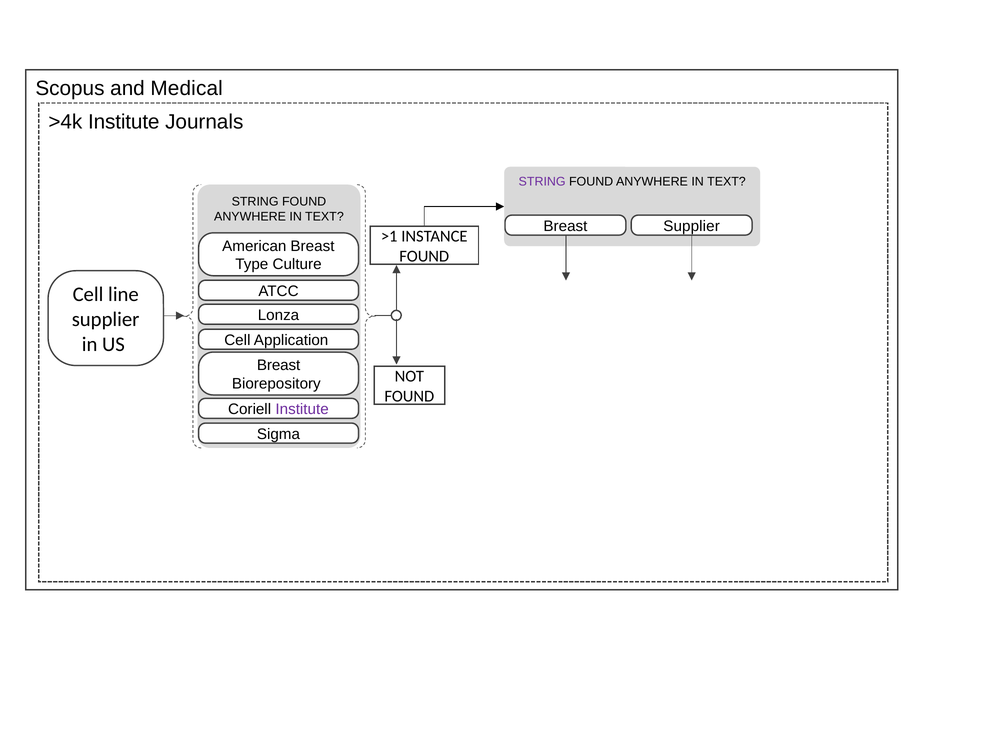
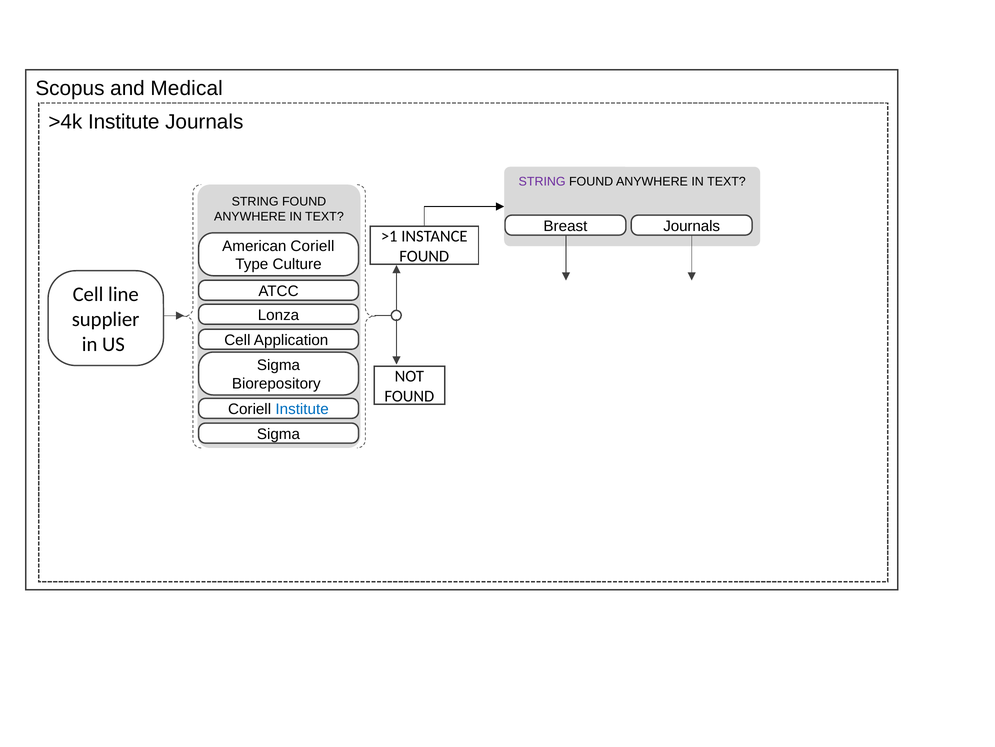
Breast Supplier: Supplier -> Journals (692, 226)
American Breast: Breast -> Coriell (312, 246)
Breast: Breast -> Sigma (279, 365)
Institute colour: purple -> blue (302, 409)
